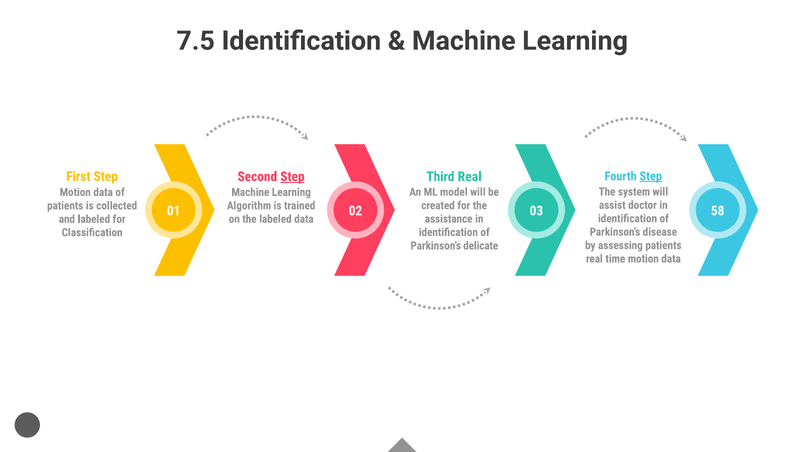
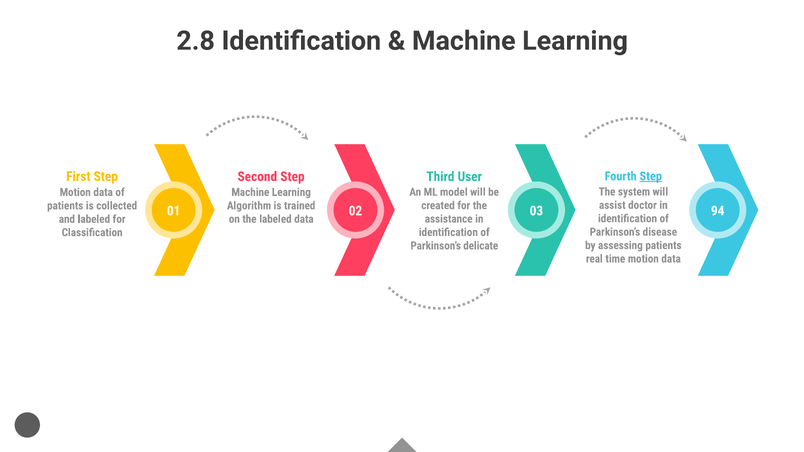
7.5: 7.5 -> 2.8 (196, 41)
Step underline: present -> none (292, 177)
Third Real: Real -> User (470, 177)
58: 58 -> 94 (718, 211)
